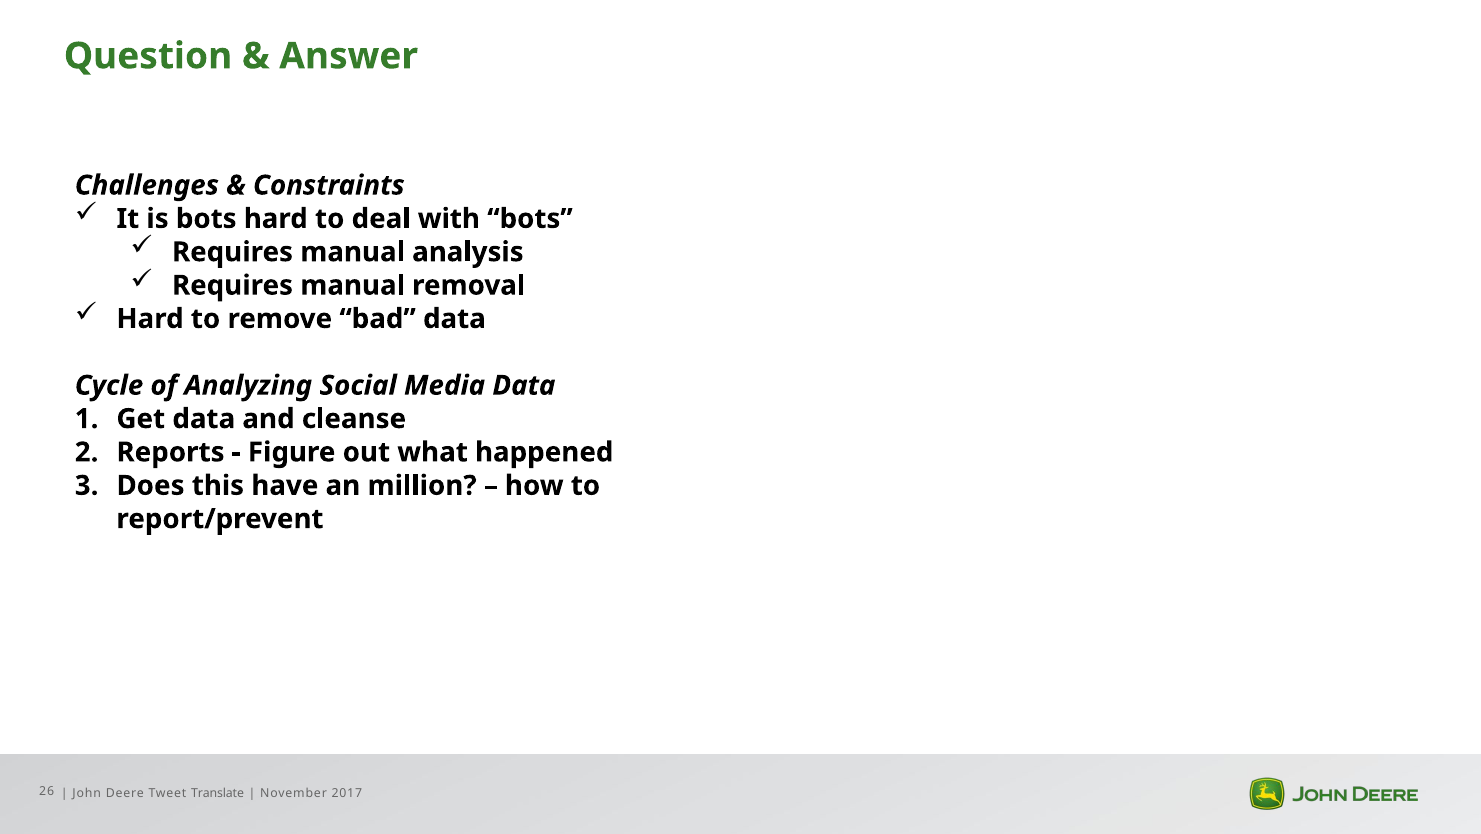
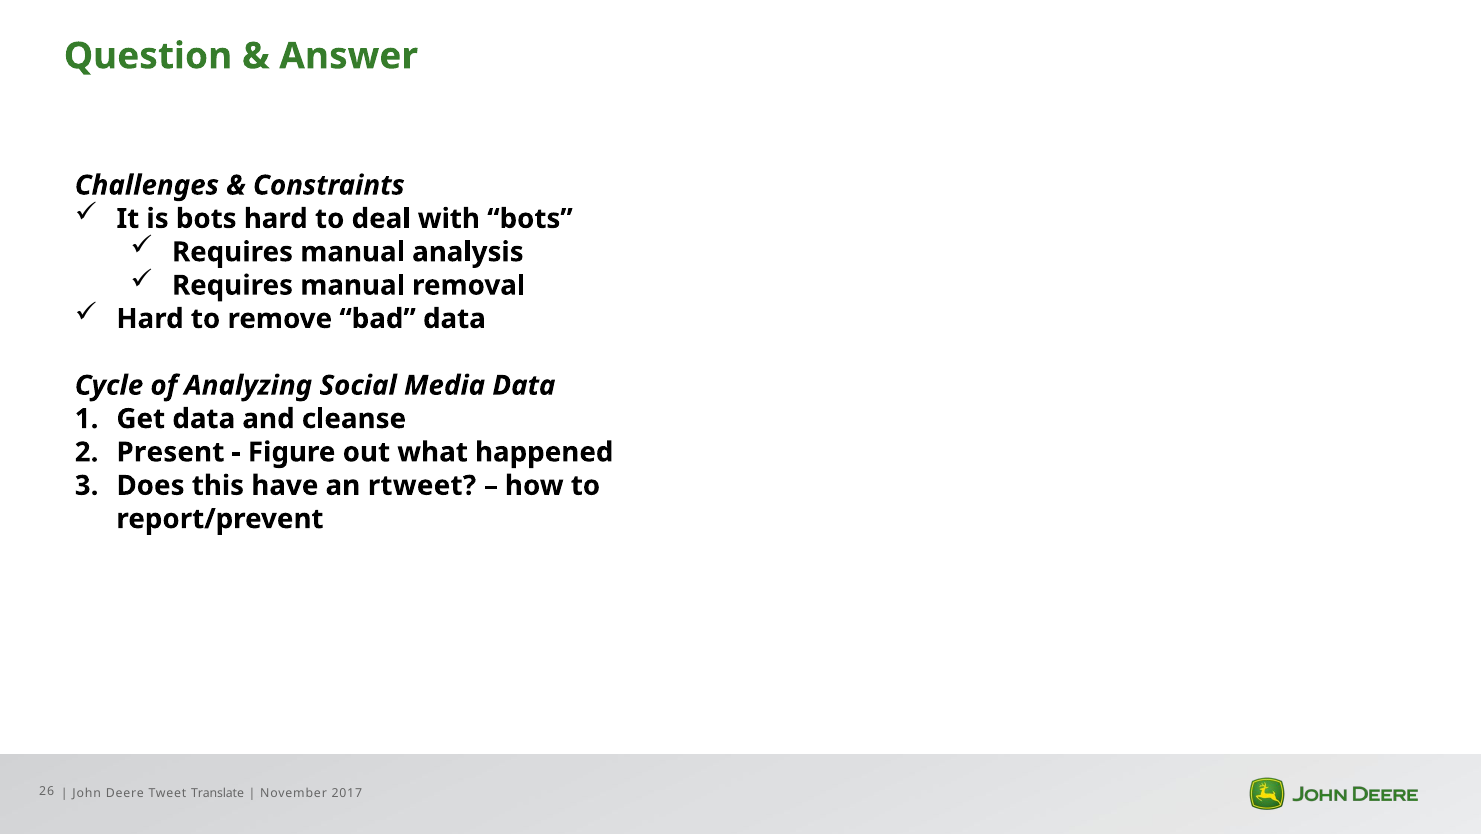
Reports: Reports -> Present (170, 452)
million: million -> rtweet (422, 485)
